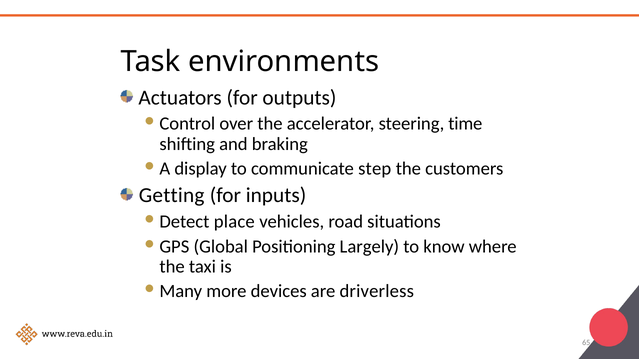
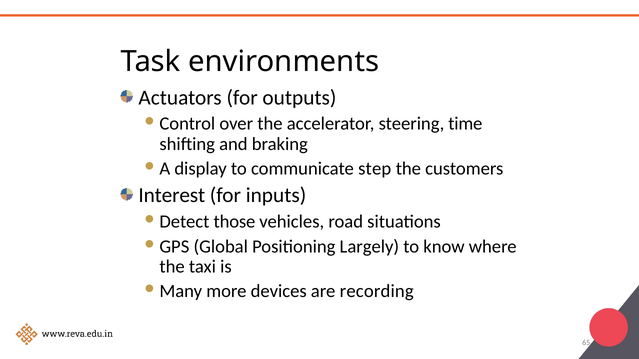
Getting: Getting -> Interest (172, 196)
place: place -> those (234, 222)
driverless: driverless -> recording (377, 292)
